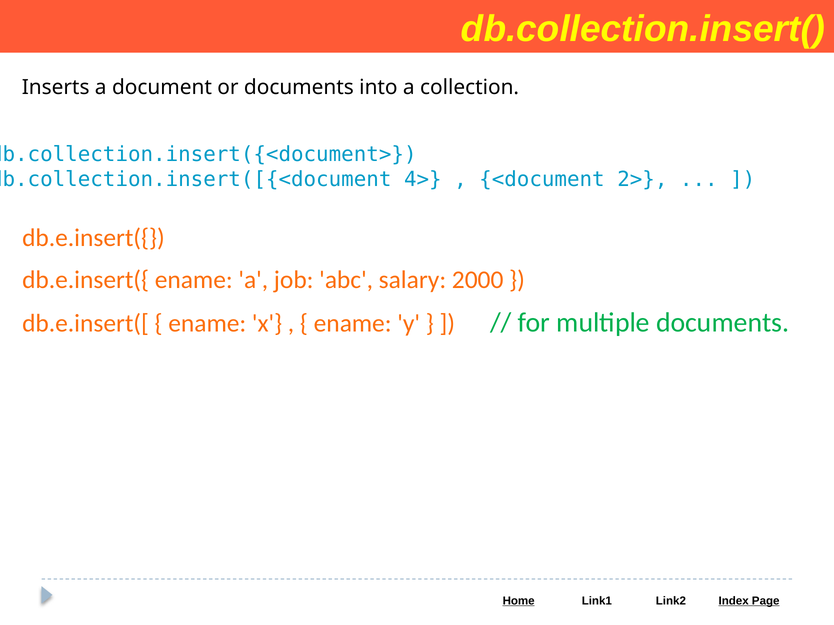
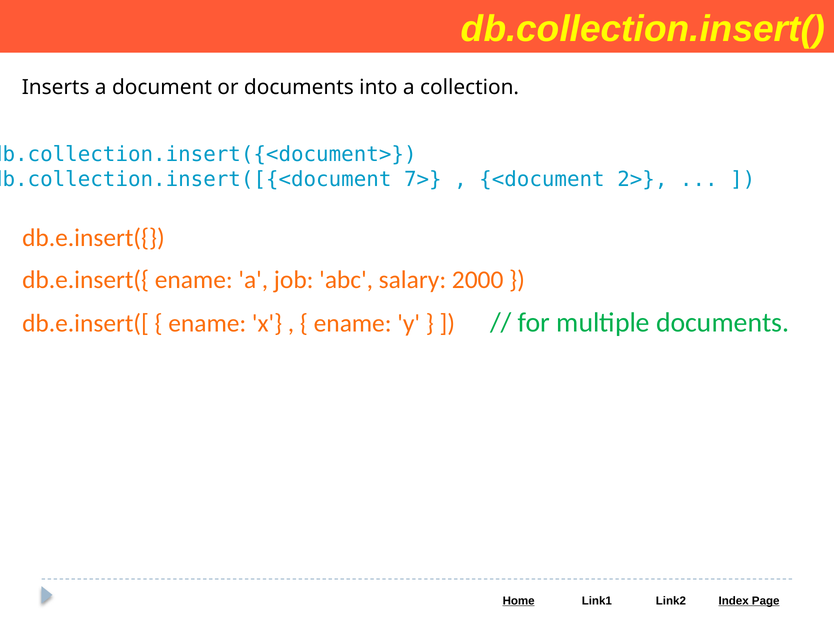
4>: 4> -> 7> (423, 180)
